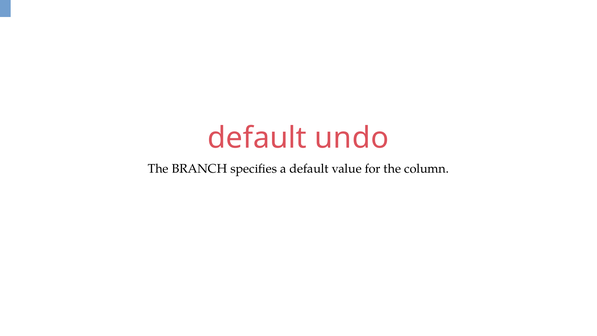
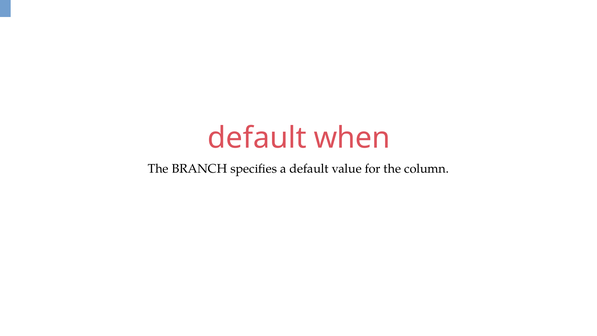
undo: undo -> when (352, 138)
